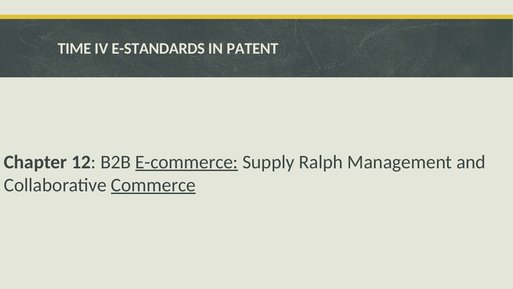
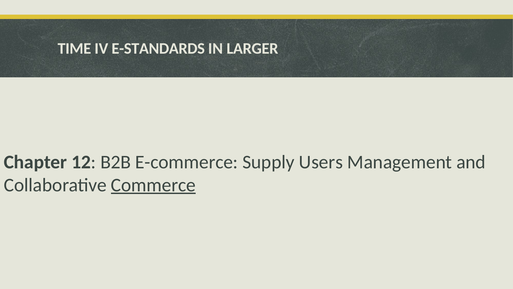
PATENT: PATENT -> LARGER (252, 48)
E-commerce underline: present -> none (187, 162)
Ralph: Ralph -> Users (321, 162)
